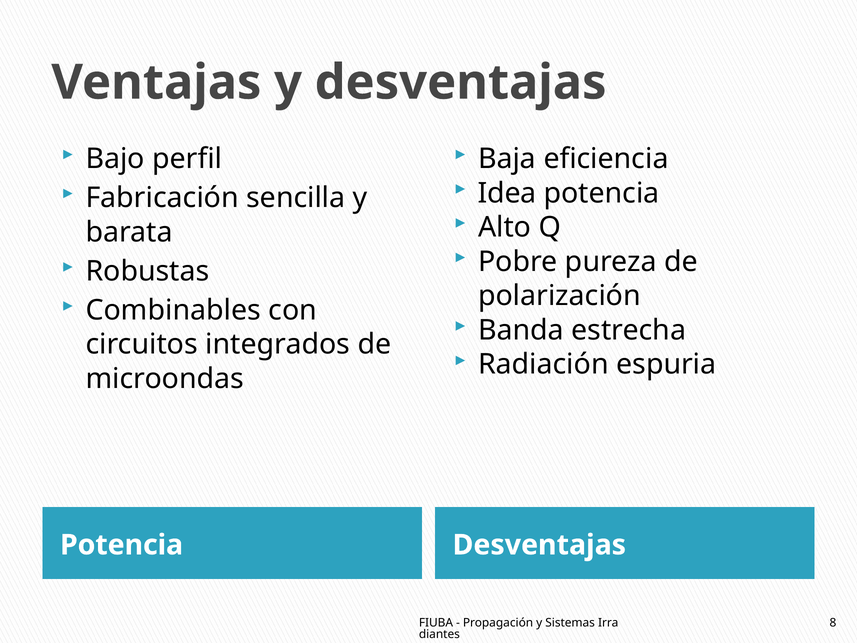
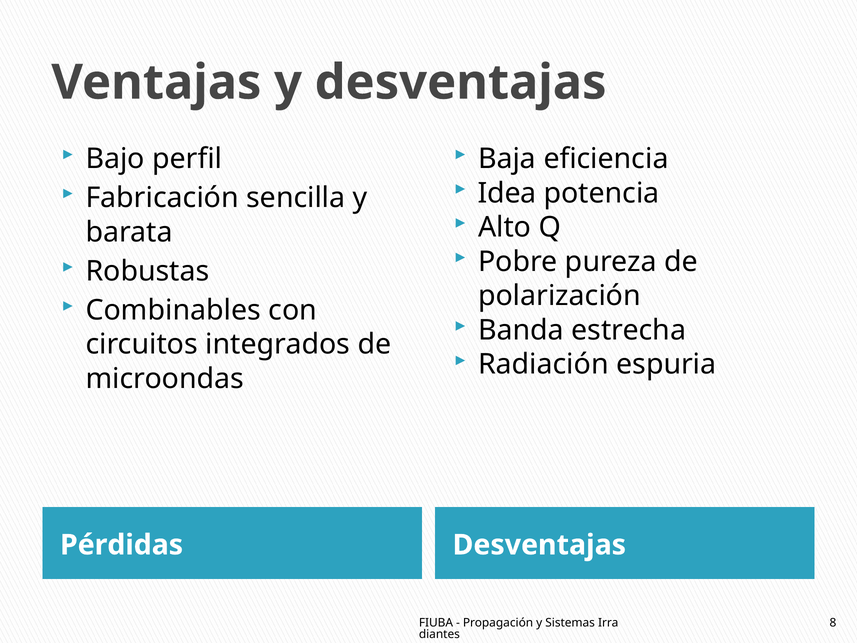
Potencia: Potencia -> Pérdidas (122, 545)
